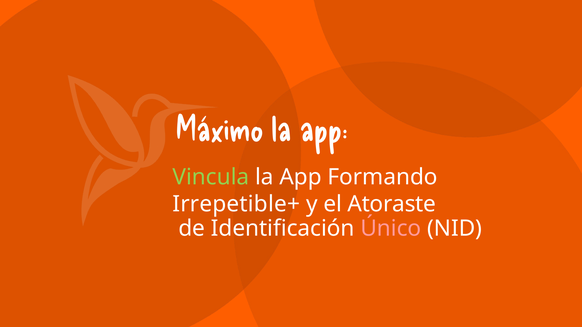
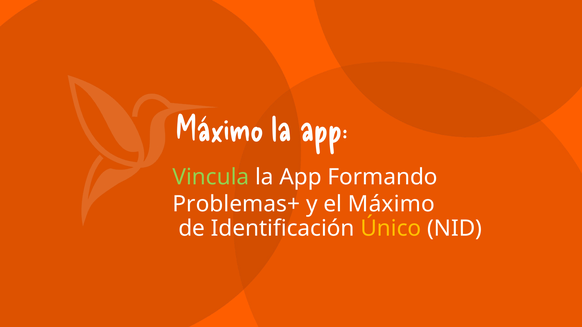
Irrepetible+: Irrepetible+ -> Problemas+ (236, 204)
el Atoraste: Atoraste -> Máximo (391, 204)
Único colour: pink -> yellow (391, 229)
